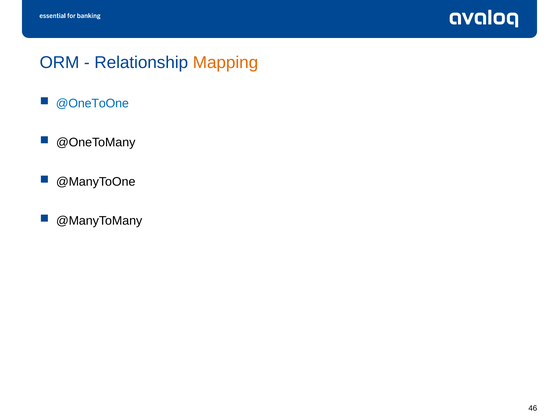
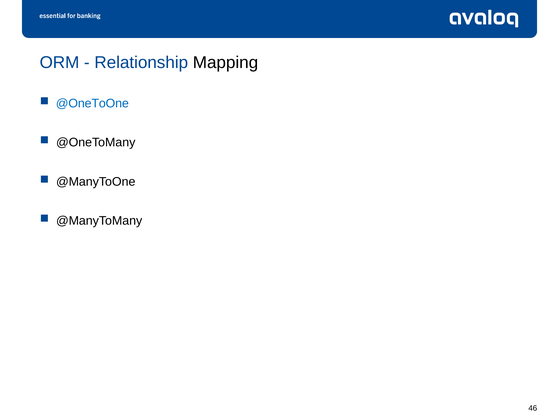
Mapping colour: orange -> black (225, 62)
